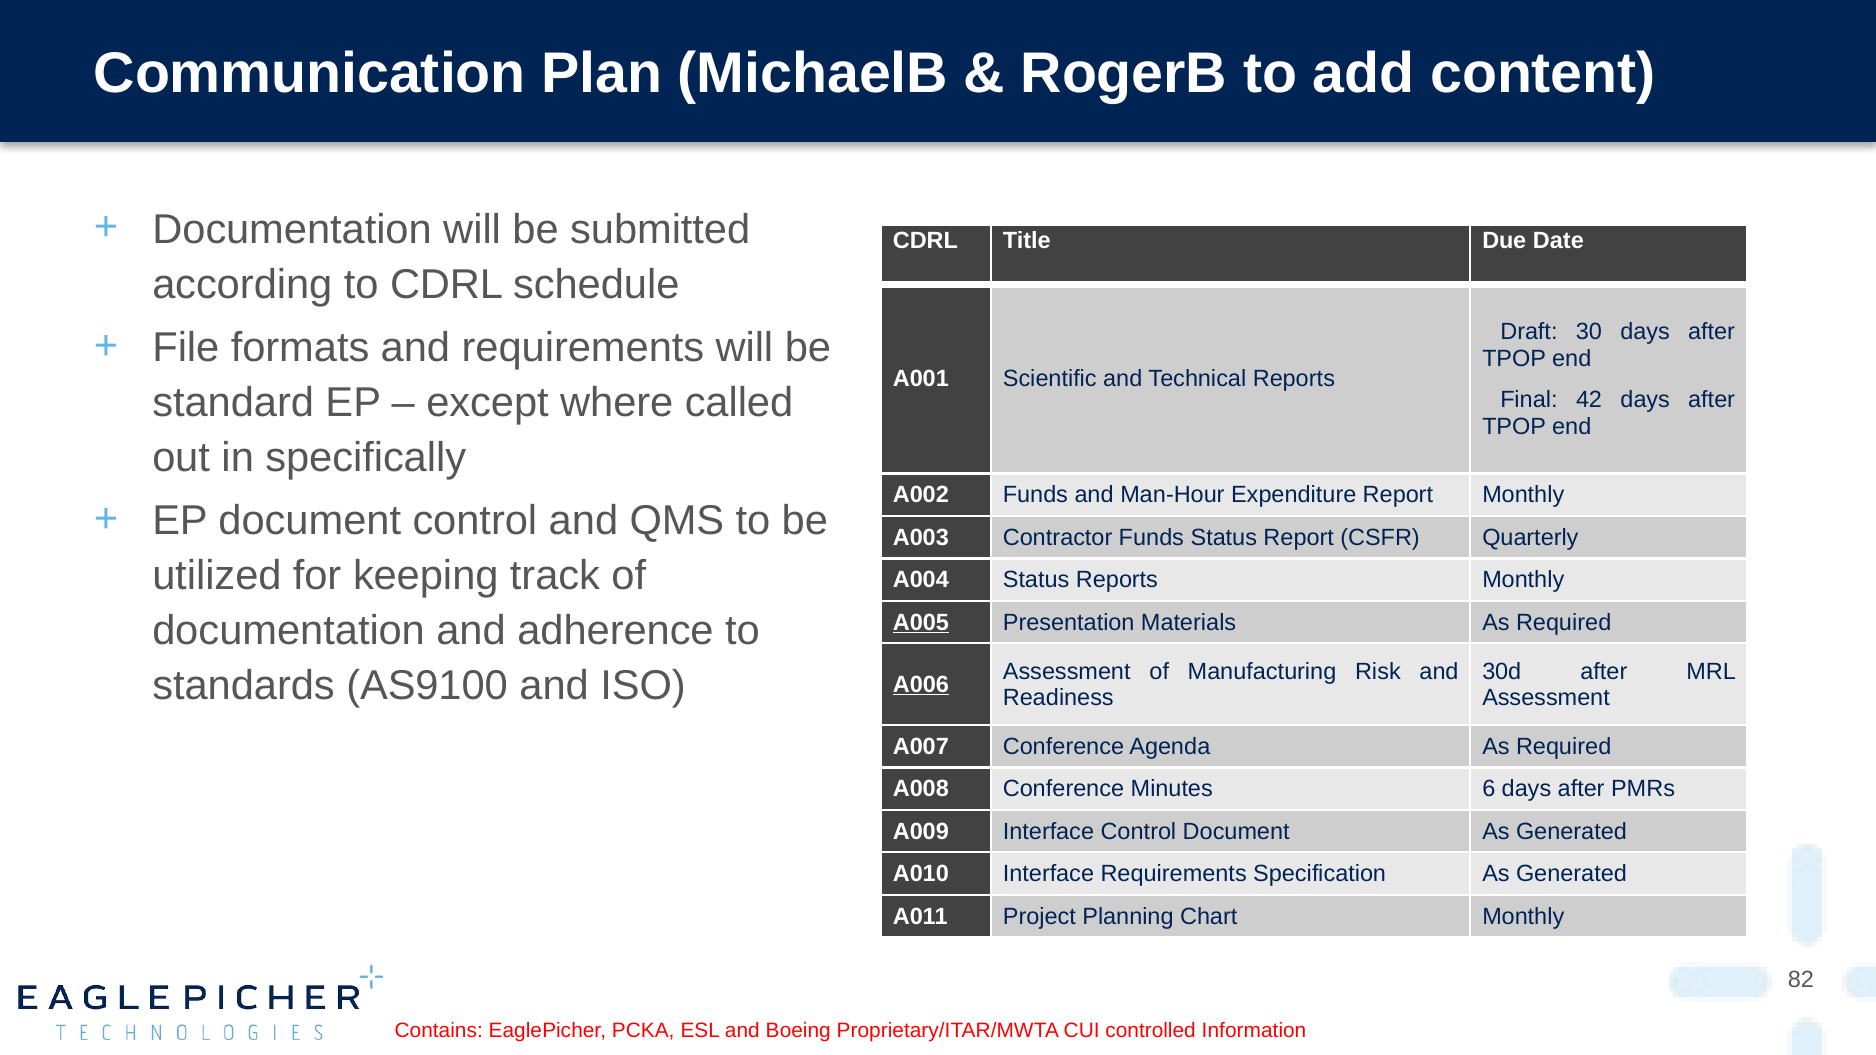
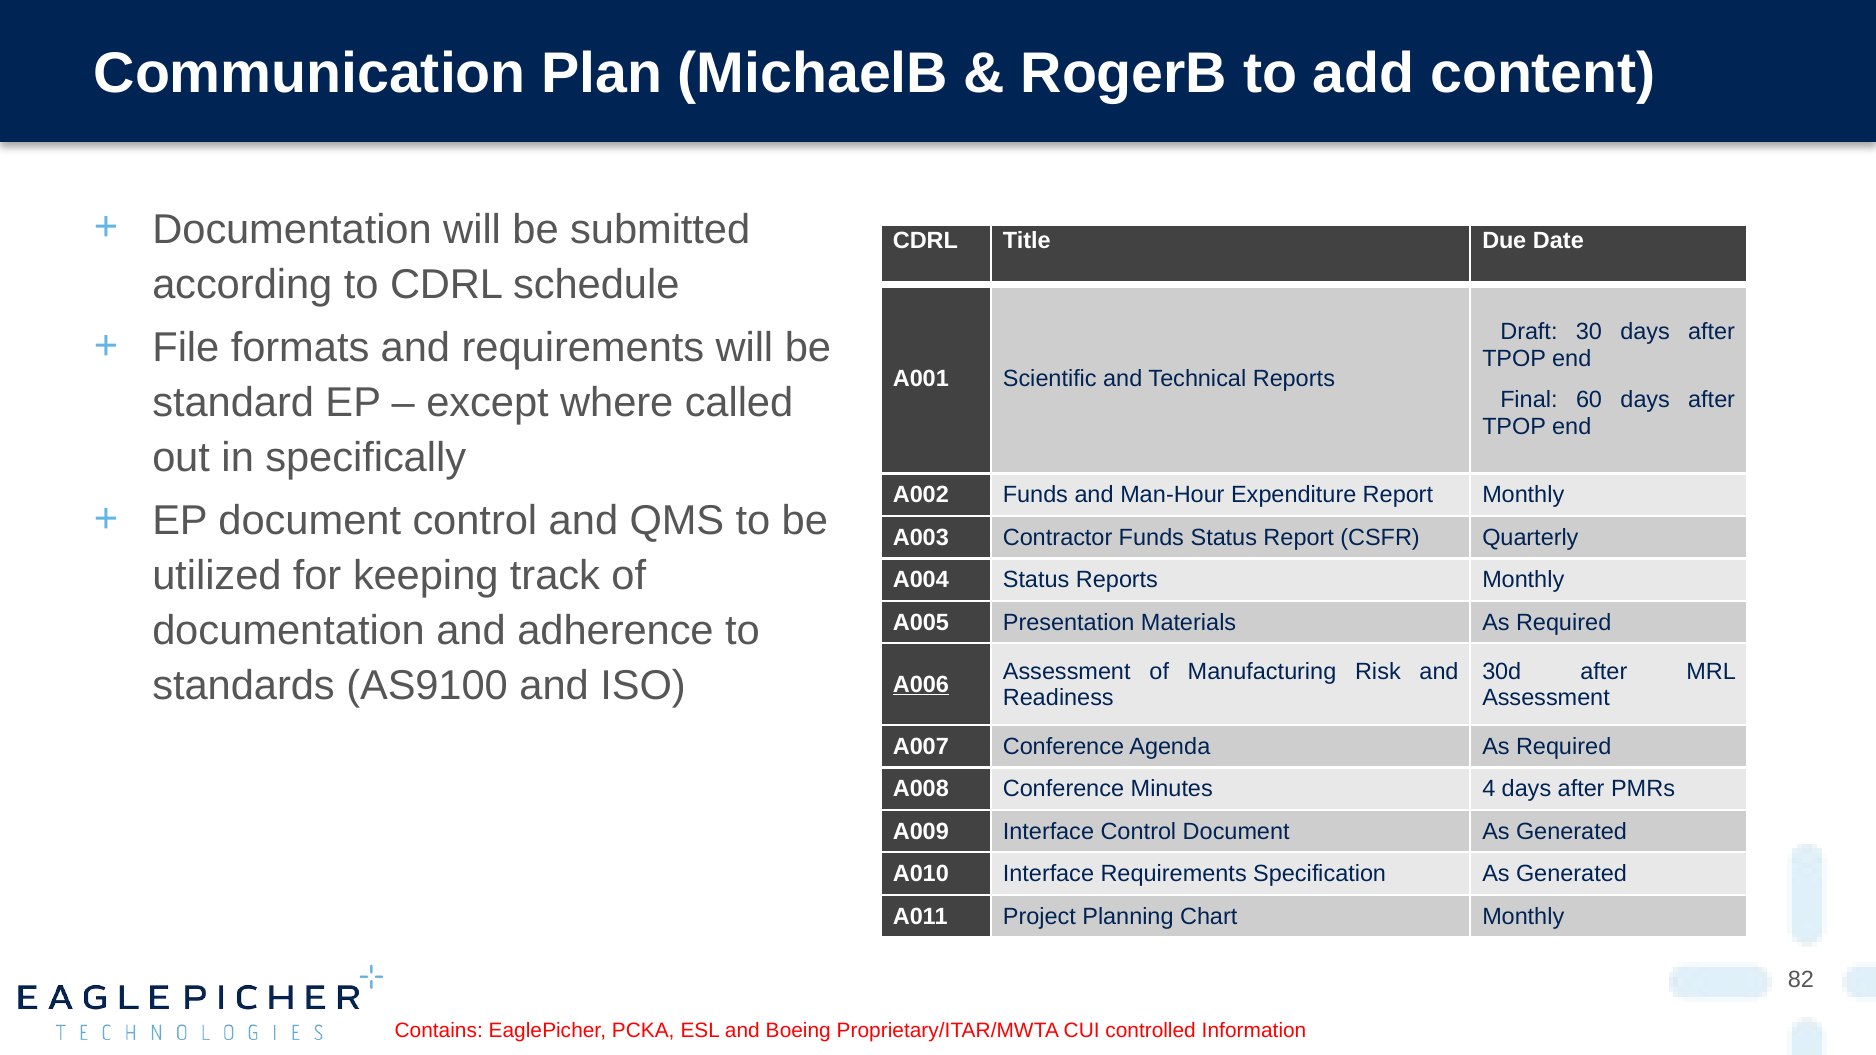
42: 42 -> 60 (1589, 400)
A005 underline: present -> none (921, 623)
6: 6 -> 4 (1489, 789)
